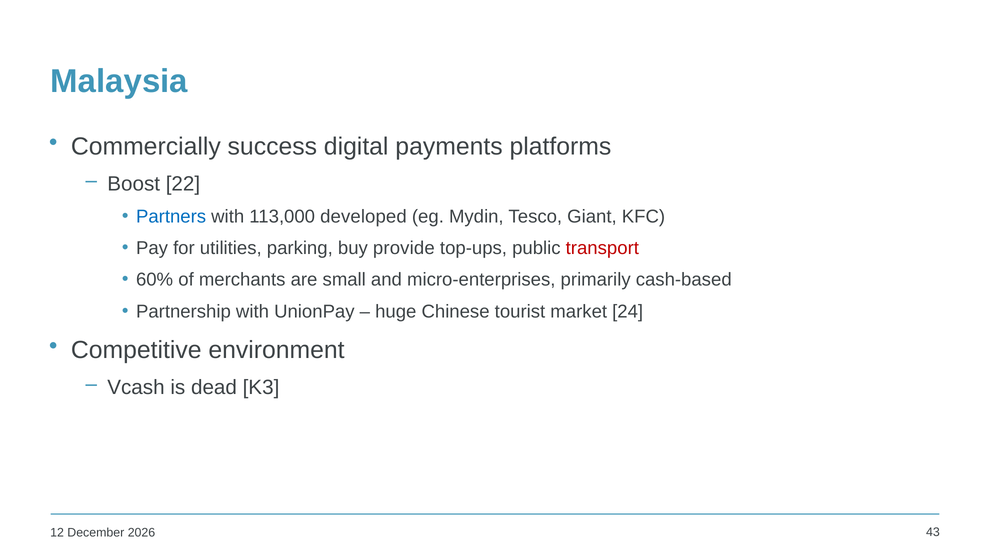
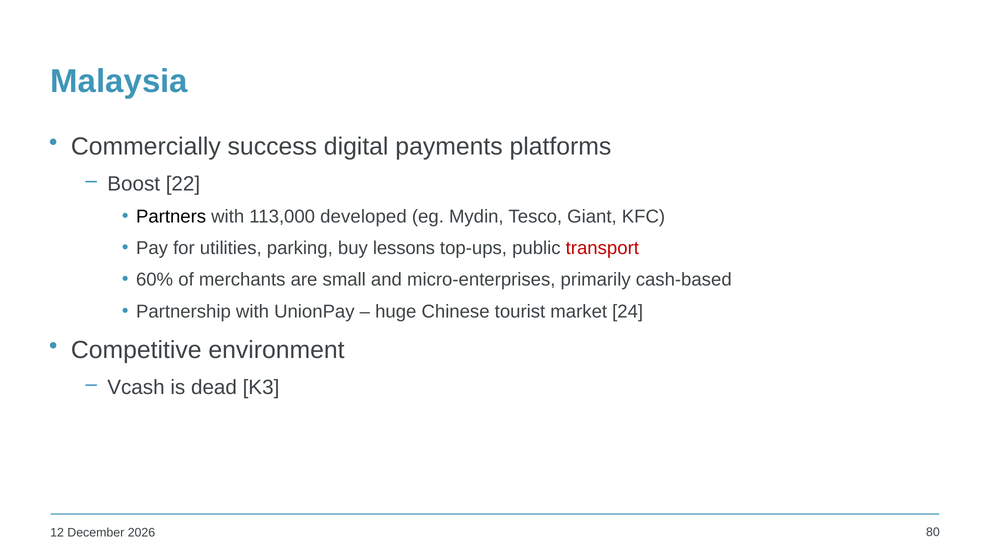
Partners colour: blue -> black (171, 217)
provide: provide -> lessons (404, 248)
43: 43 -> 80 (933, 532)
